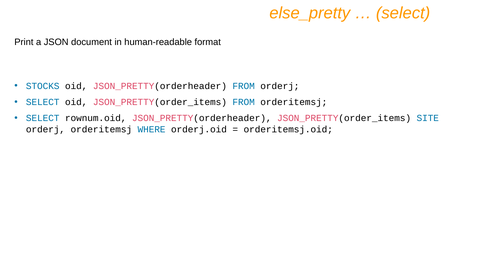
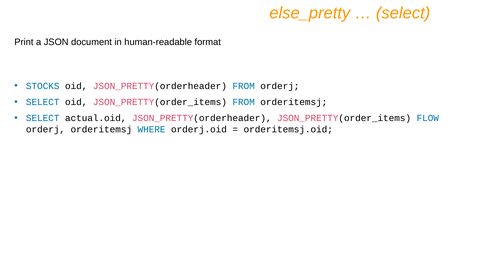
rownum.oid: rownum.oid -> actual.oid (96, 118)
SITE: SITE -> FLOW (428, 118)
